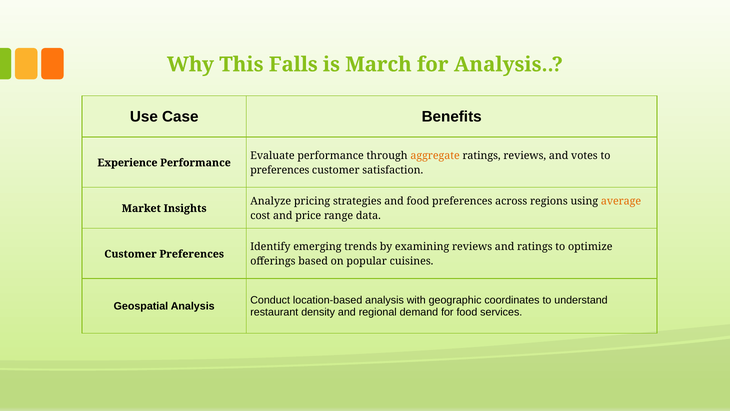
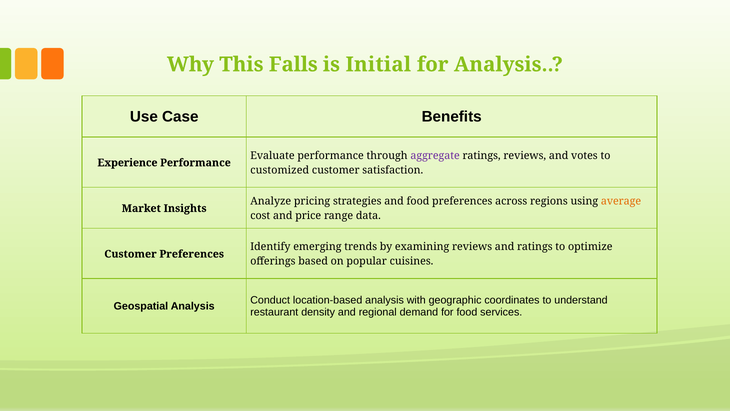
March: March -> Initial (378, 64)
aggregate colour: orange -> purple (435, 155)
preferences: preferences -> customized (280, 170)
